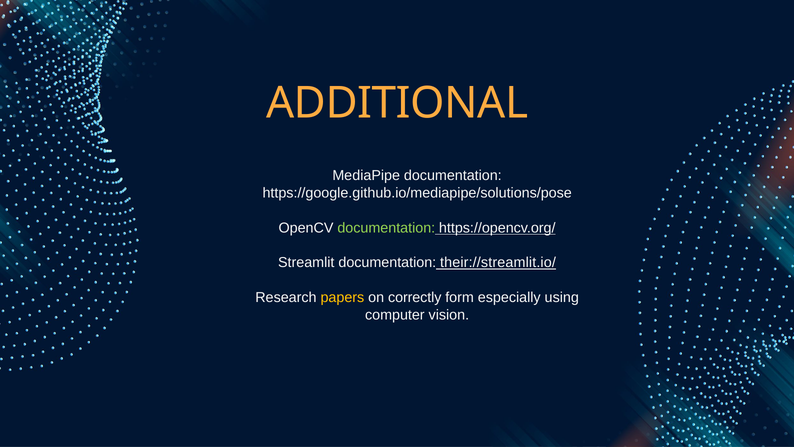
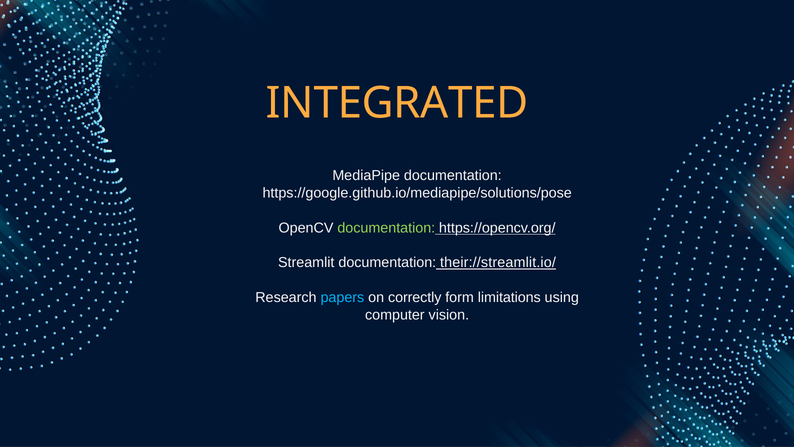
ADDITIONAL: ADDITIONAL -> INTEGRATED (397, 103)
papers colour: yellow -> light blue (342, 297)
especially: especially -> limitations (509, 297)
